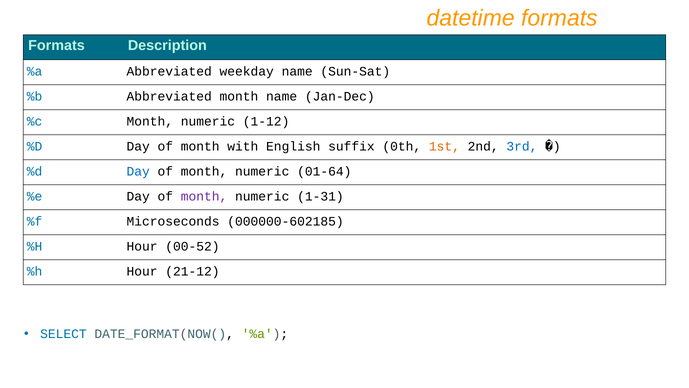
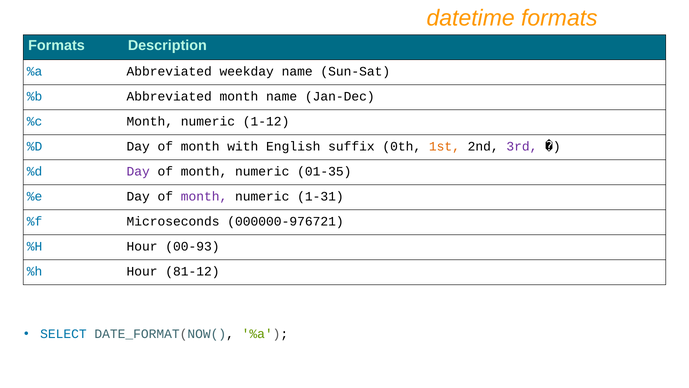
3rd colour: blue -> purple (522, 146)
Day colour: blue -> purple (138, 171)
01-64: 01-64 -> 01-35 (324, 171)
000000-602185: 000000-602185 -> 000000-976721 (286, 221)
00-52: 00-52 -> 00-93 (192, 246)
21-12: 21-12 -> 81-12 (192, 271)
